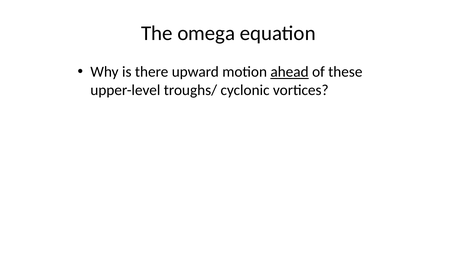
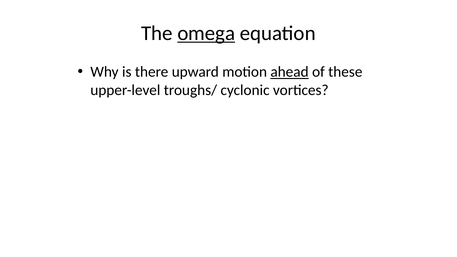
omega underline: none -> present (206, 33)
